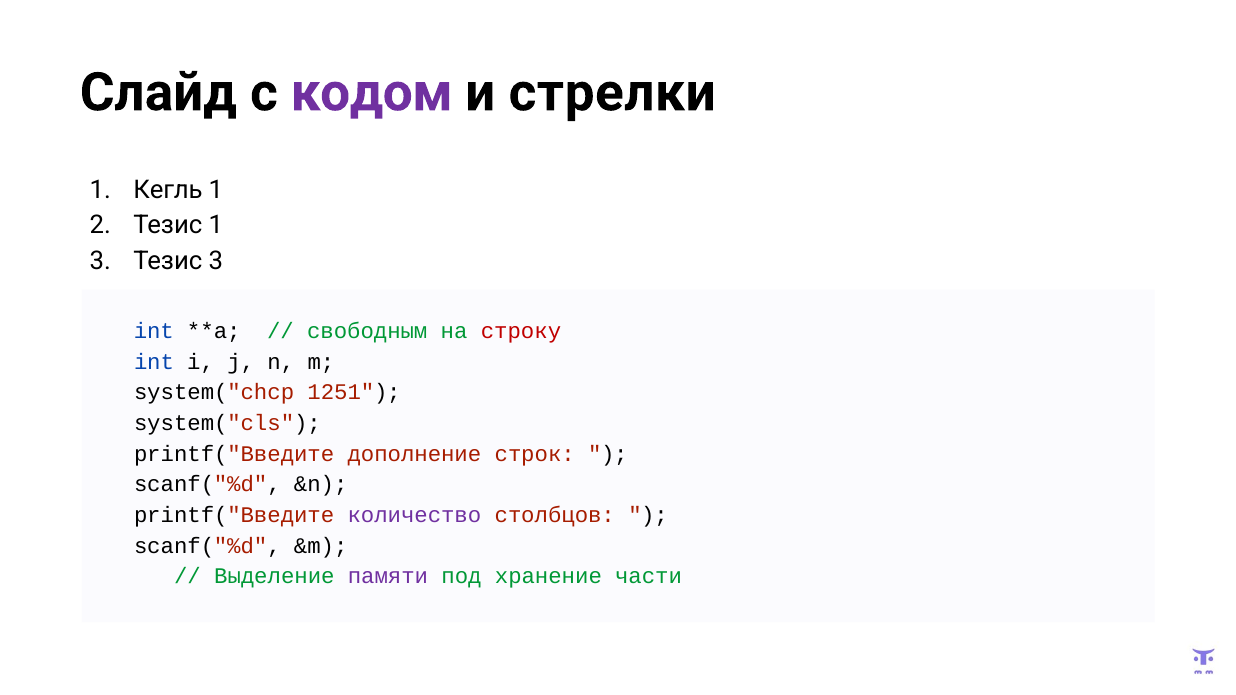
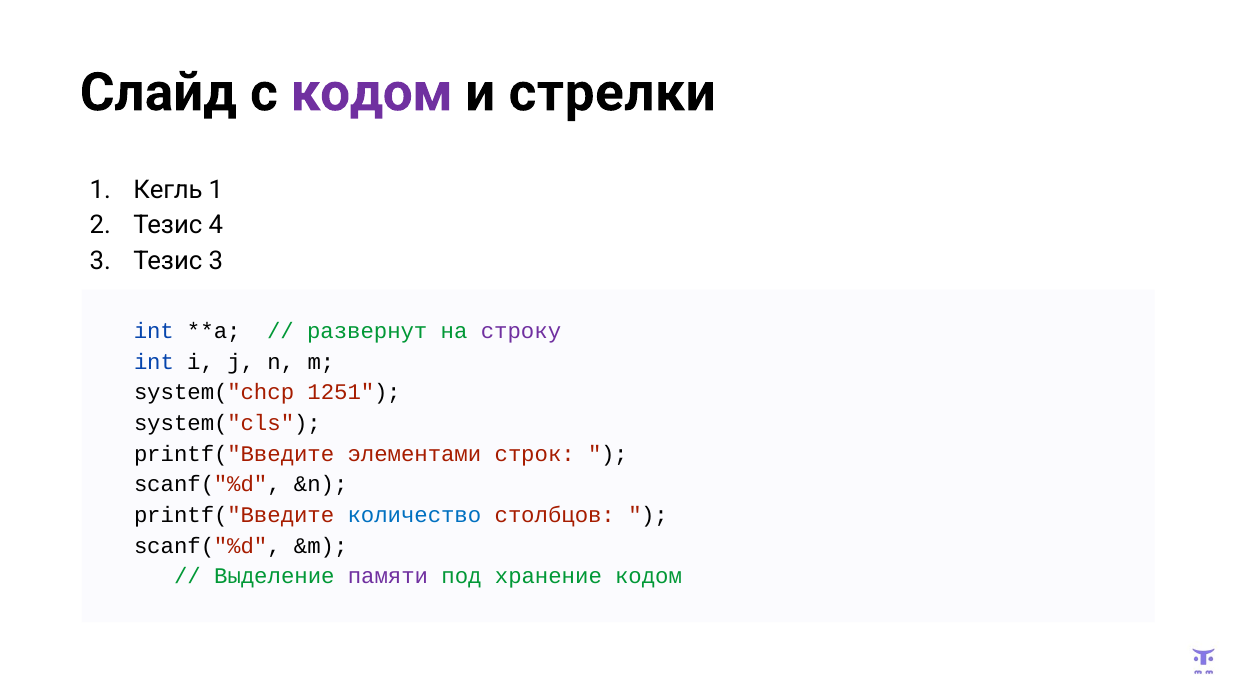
Тезис 1: 1 -> 4 (216, 226)
свободным: свободным -> развернут (367, 331)
строку colour: red -> purple (521, 331)
дополнение: дополнение -> элементами (414, 454)
количество colour: purple -> blue (414, 515)
хранение части: части -> кодом (649, 577)
